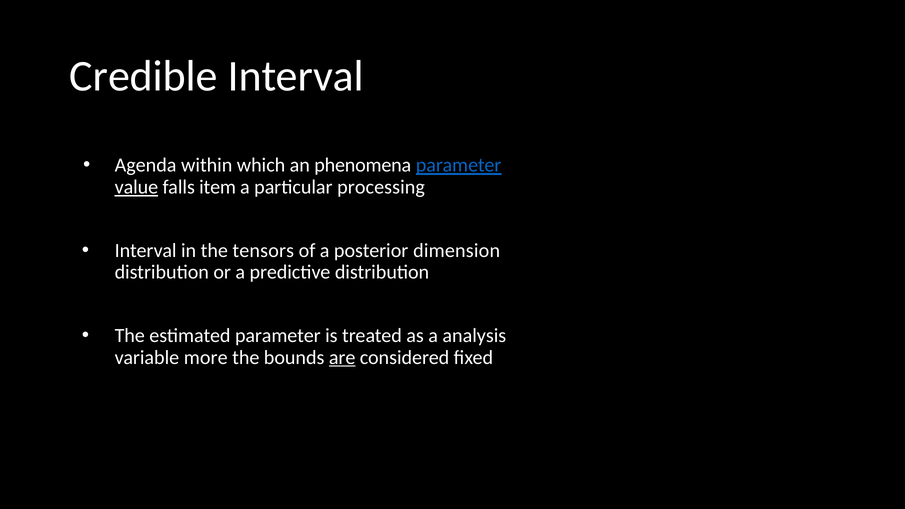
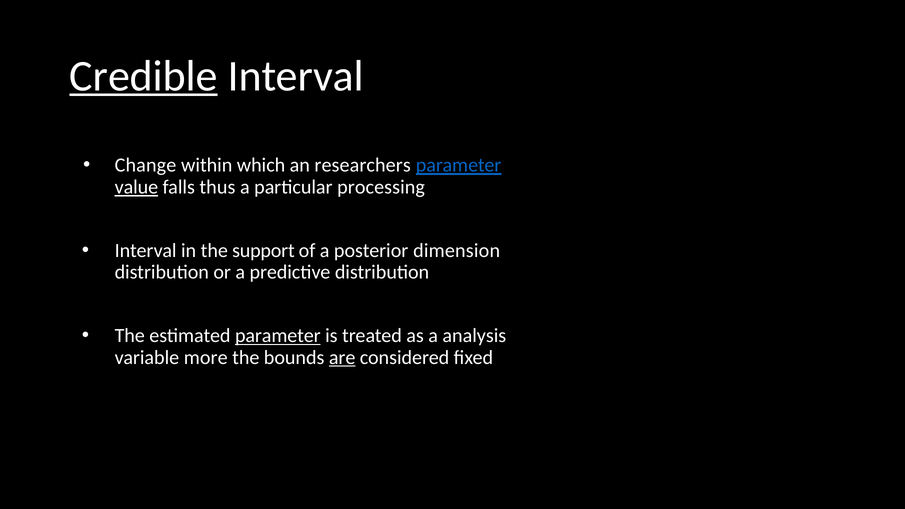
Credible underline: none -> present (144, 76)
Agenda: Agenda -> Change (146, 165)
phenomena: phenomena -> researchers (363, 165)
item: item -> thus (217, 187)
tensors: tensors -> support (263, 251)
parameter underline: none -> present (278, 336)
